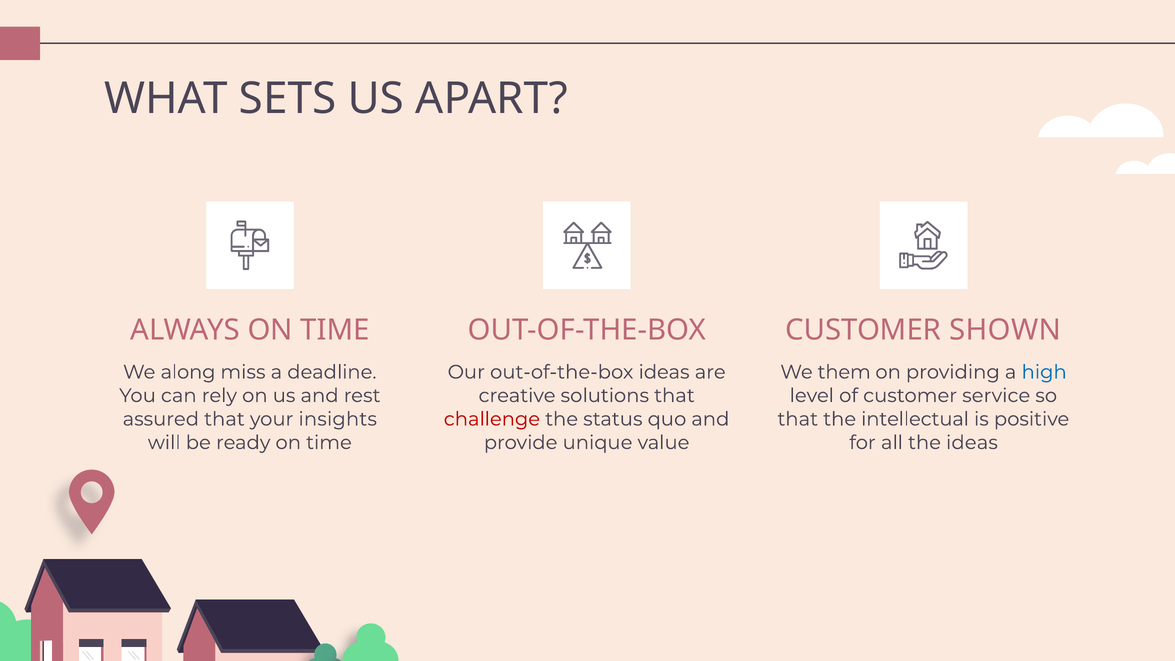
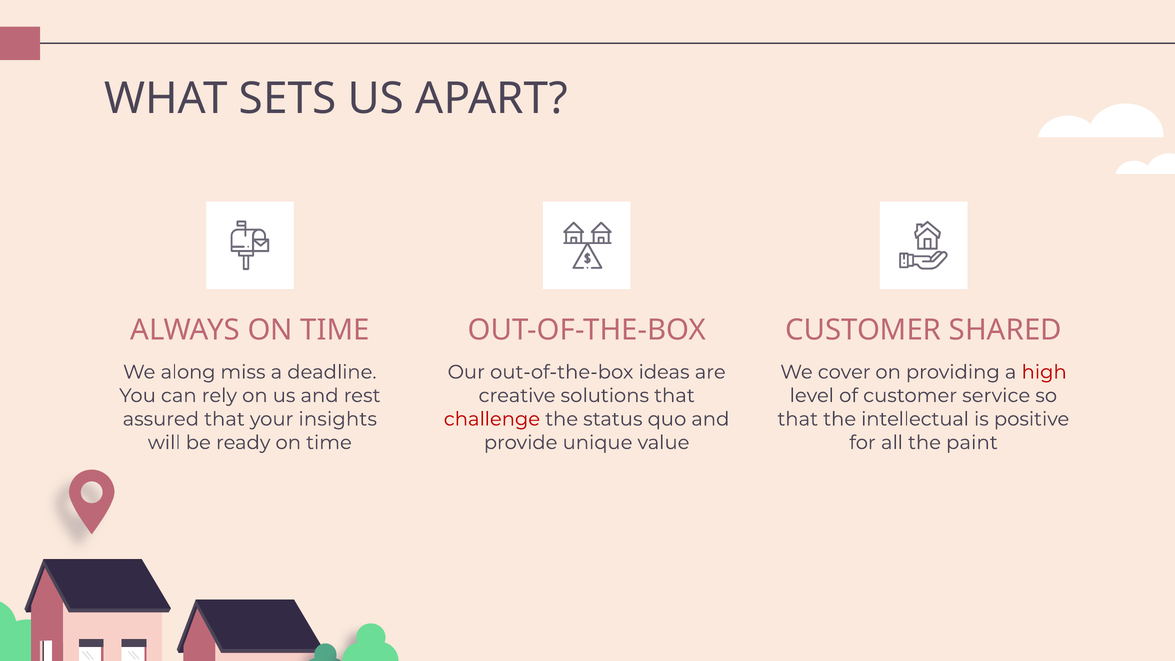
SHOWN: SHOWN -> SHARED (1005, 330)
them: them -> cover (844, 372)
high colour: blue -> red (1044, 372)
the ideas: ideas -> paint (972, 443)
